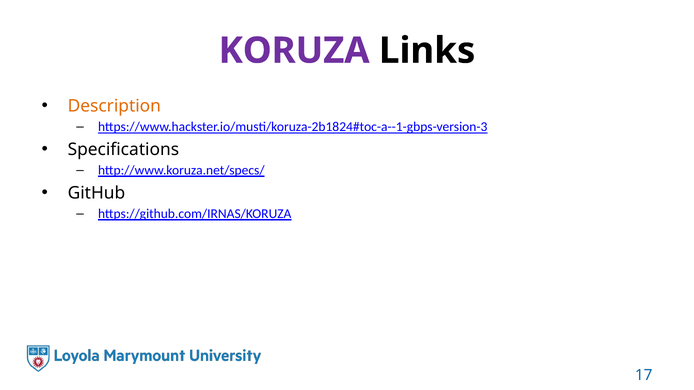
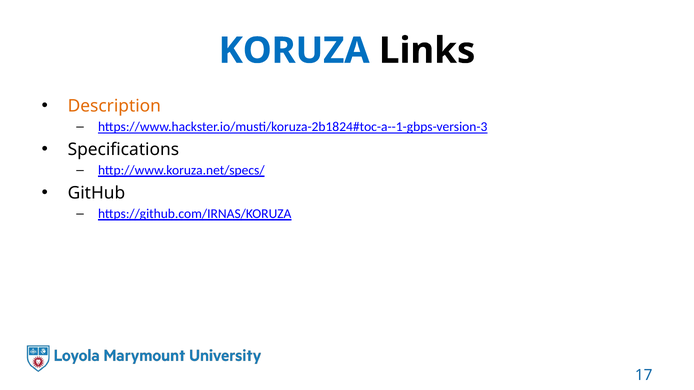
KORUZA colour: purple -> blue (294, 51)
